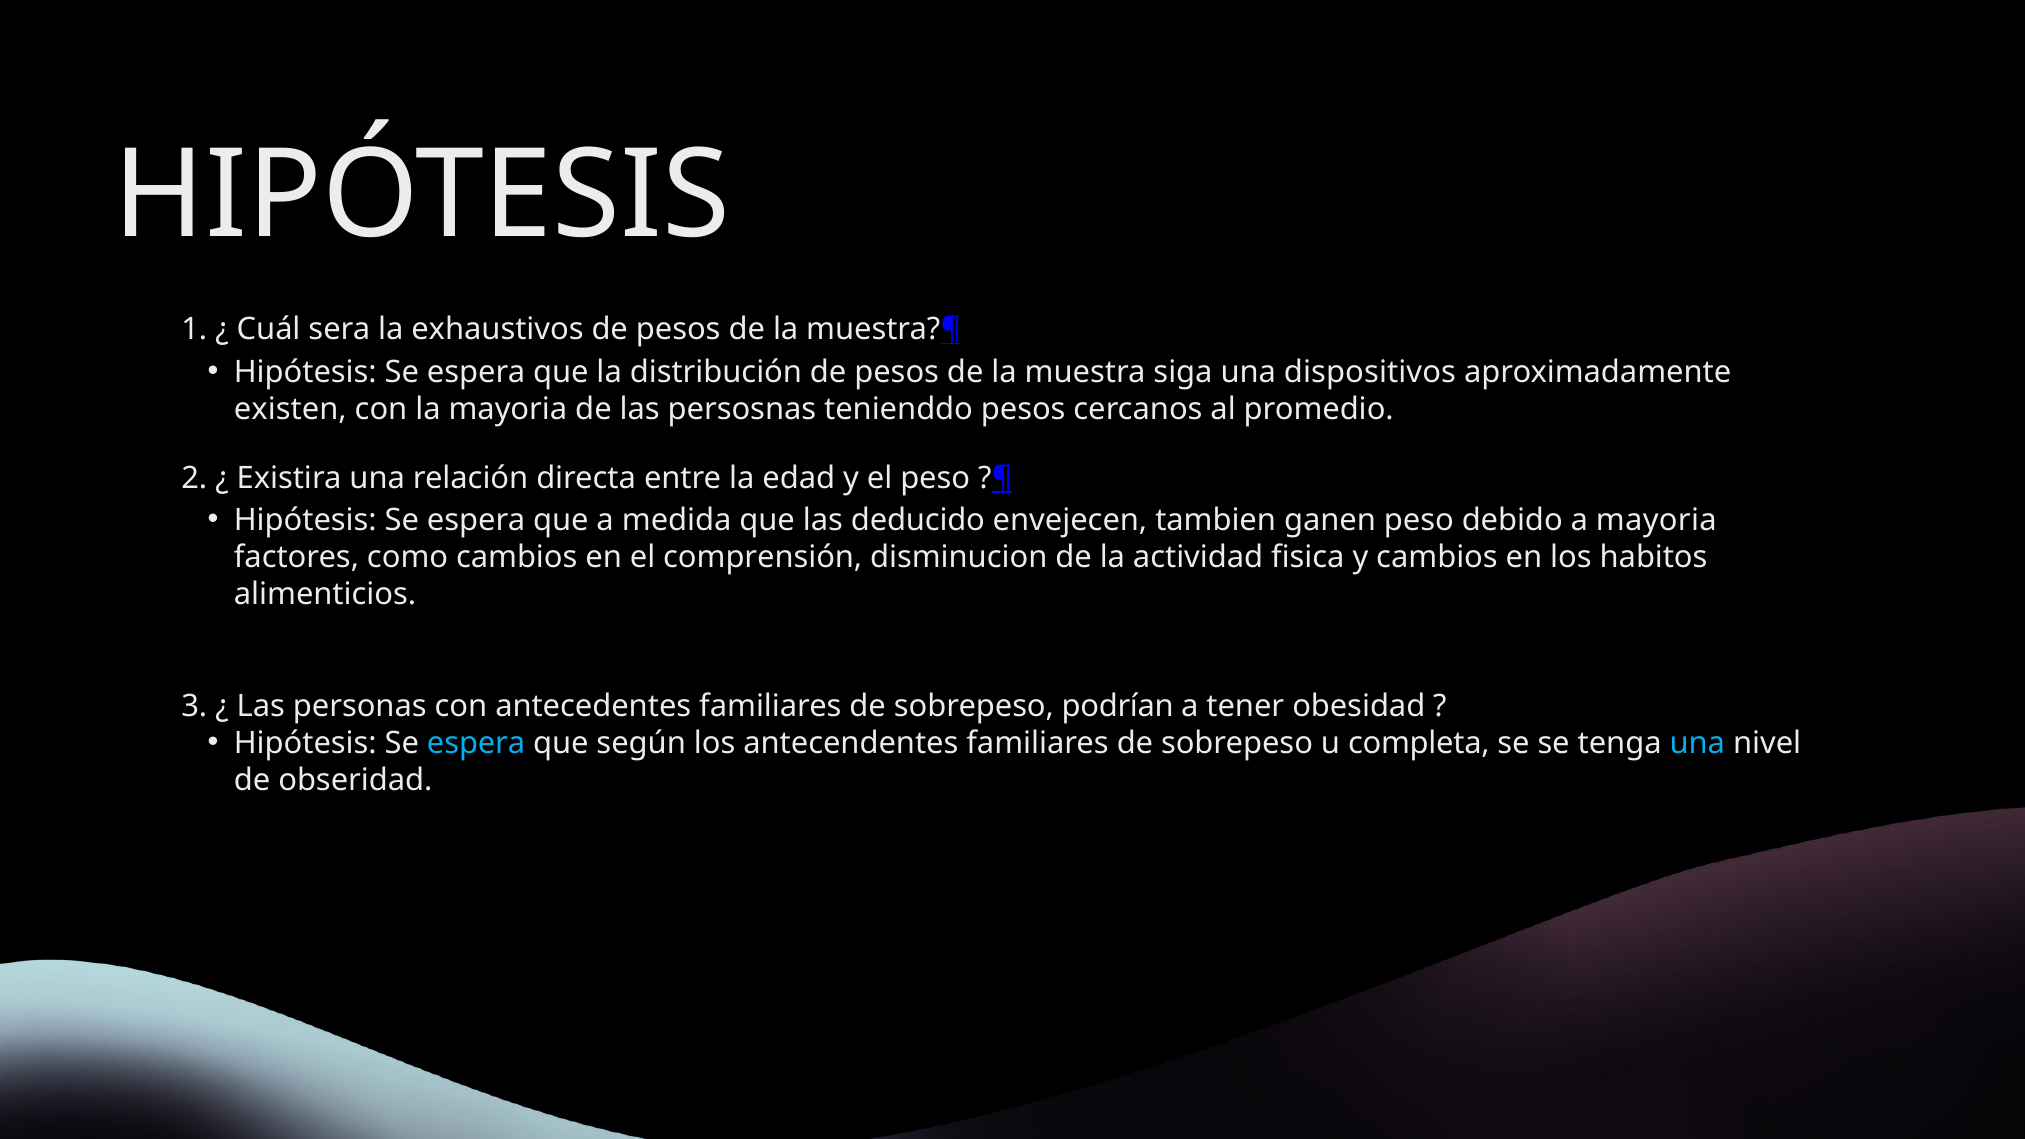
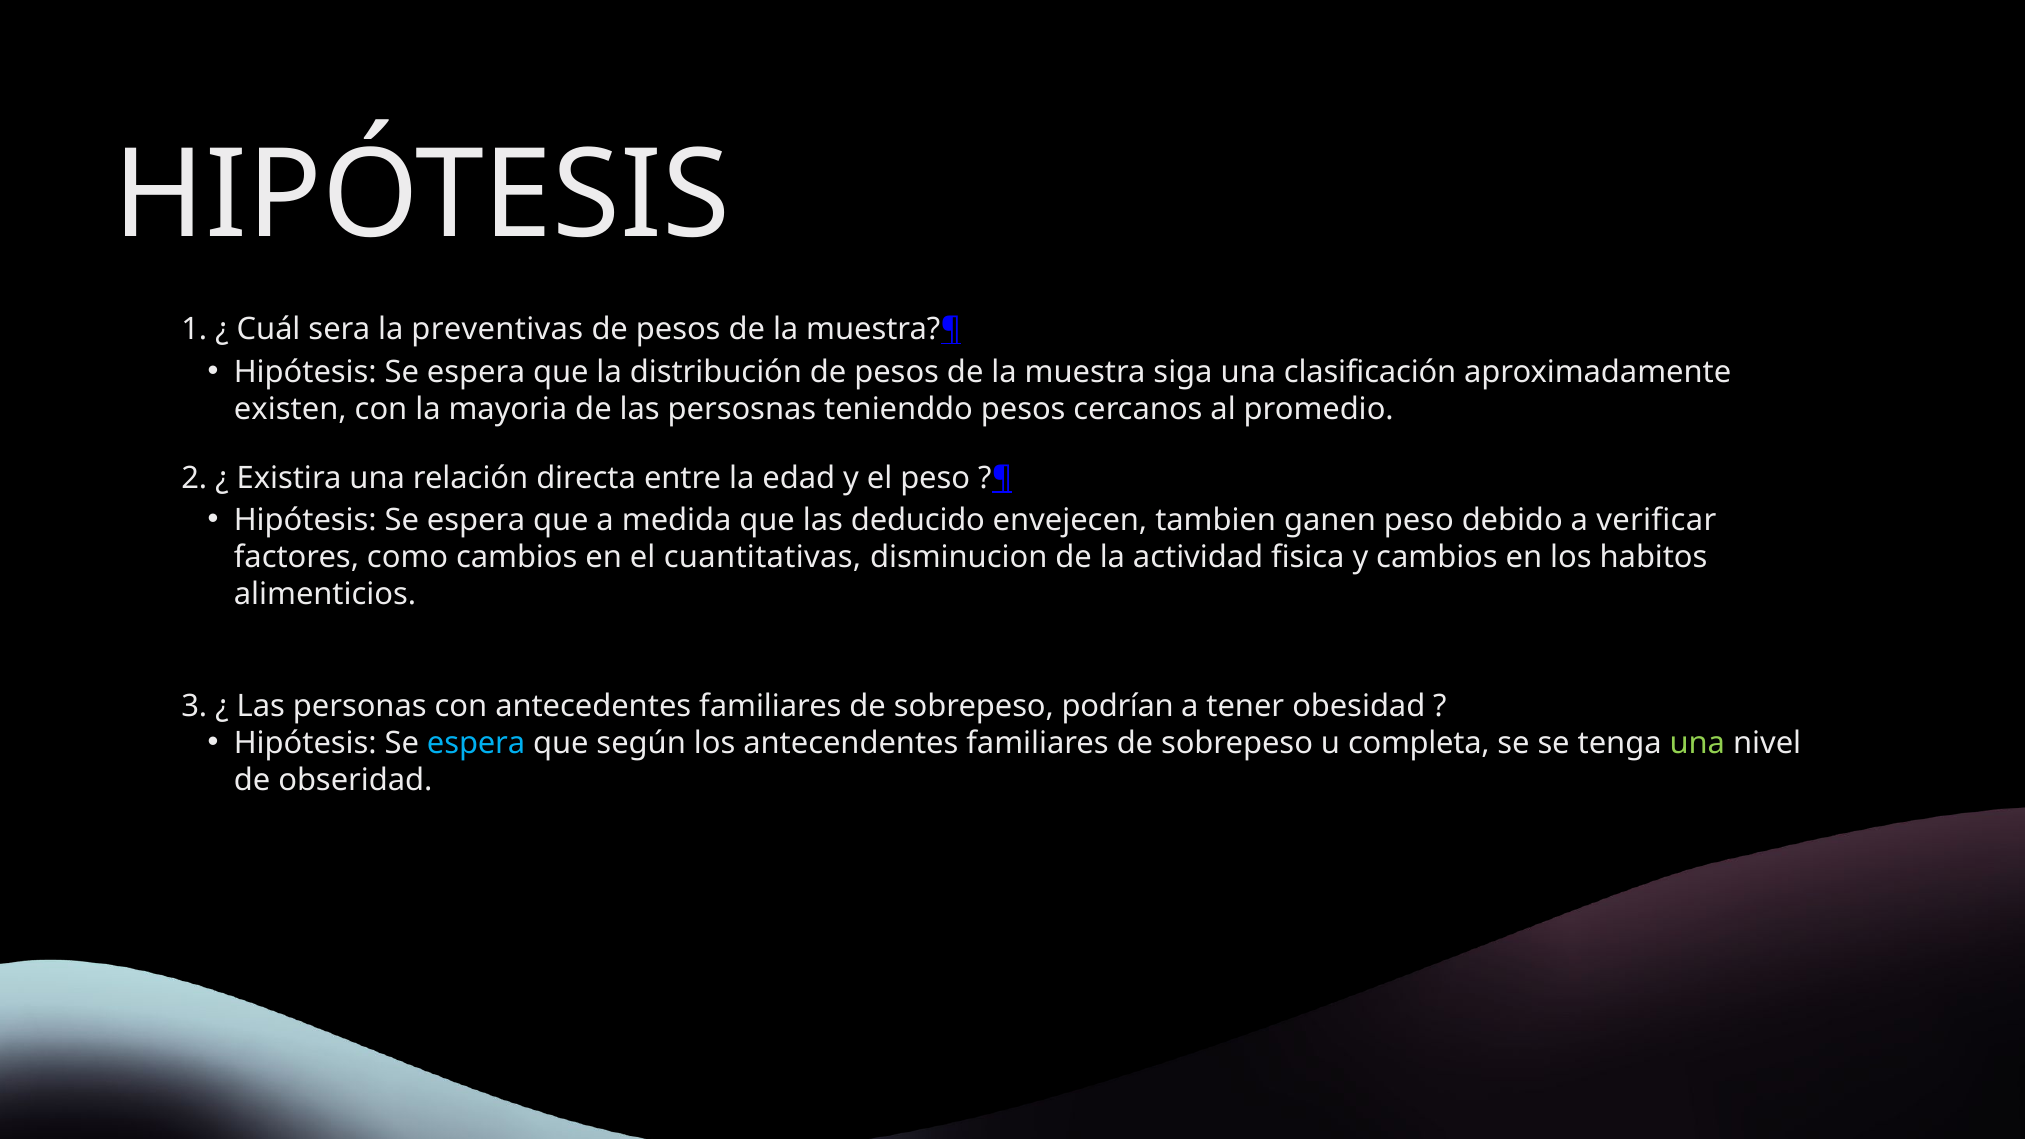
exhaustivos: exhaustivos -> preventivas (497, 330)
dispositivos: dispositivos -> clasificación (1370, 372)
a mayoria: mayoria -> verificar (1656, 520)
comprensión: comprensión -> cuantitativas (763, 557)
una colour: light blue -> light green (1697, 743)
